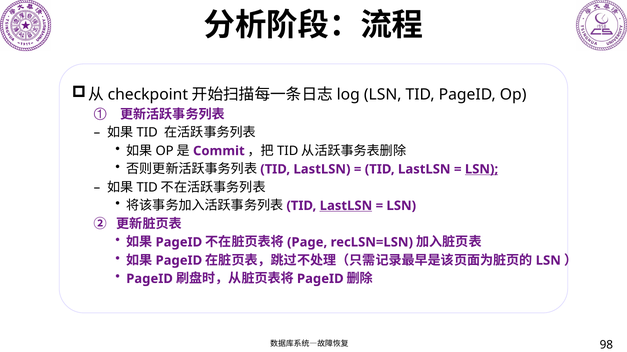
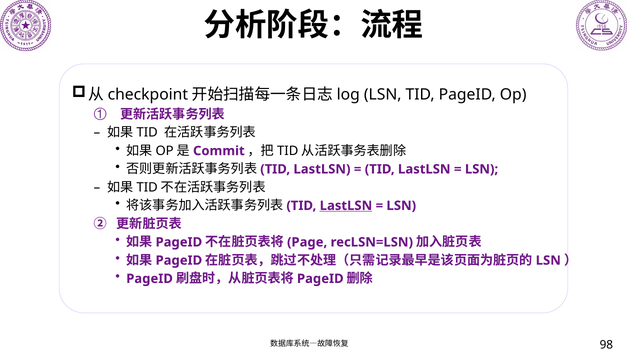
LSN underline: present -> none (482, 169)
